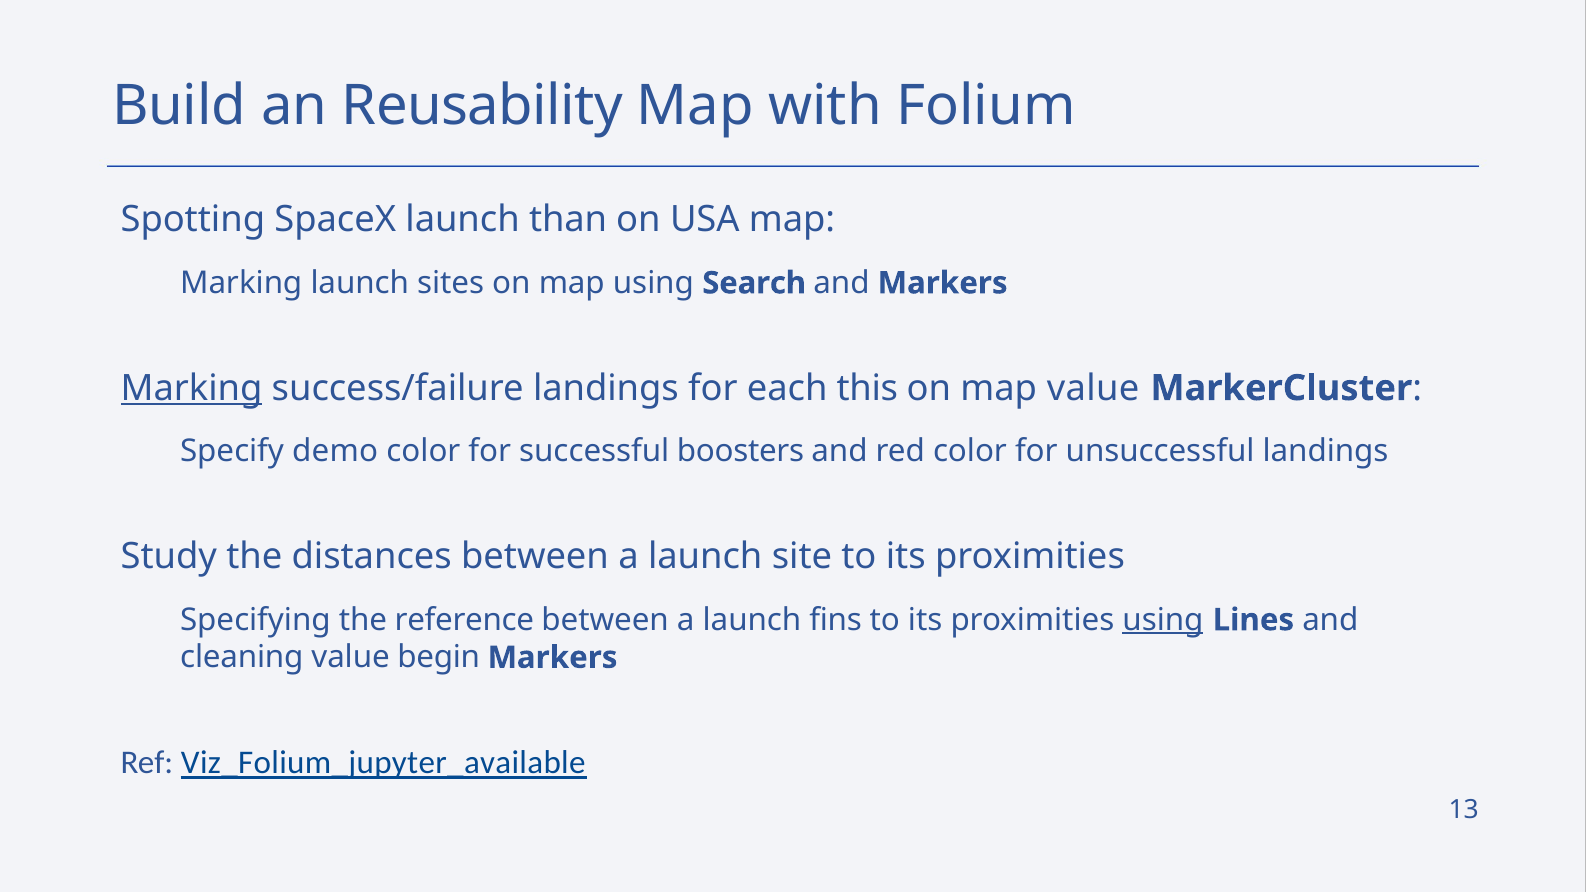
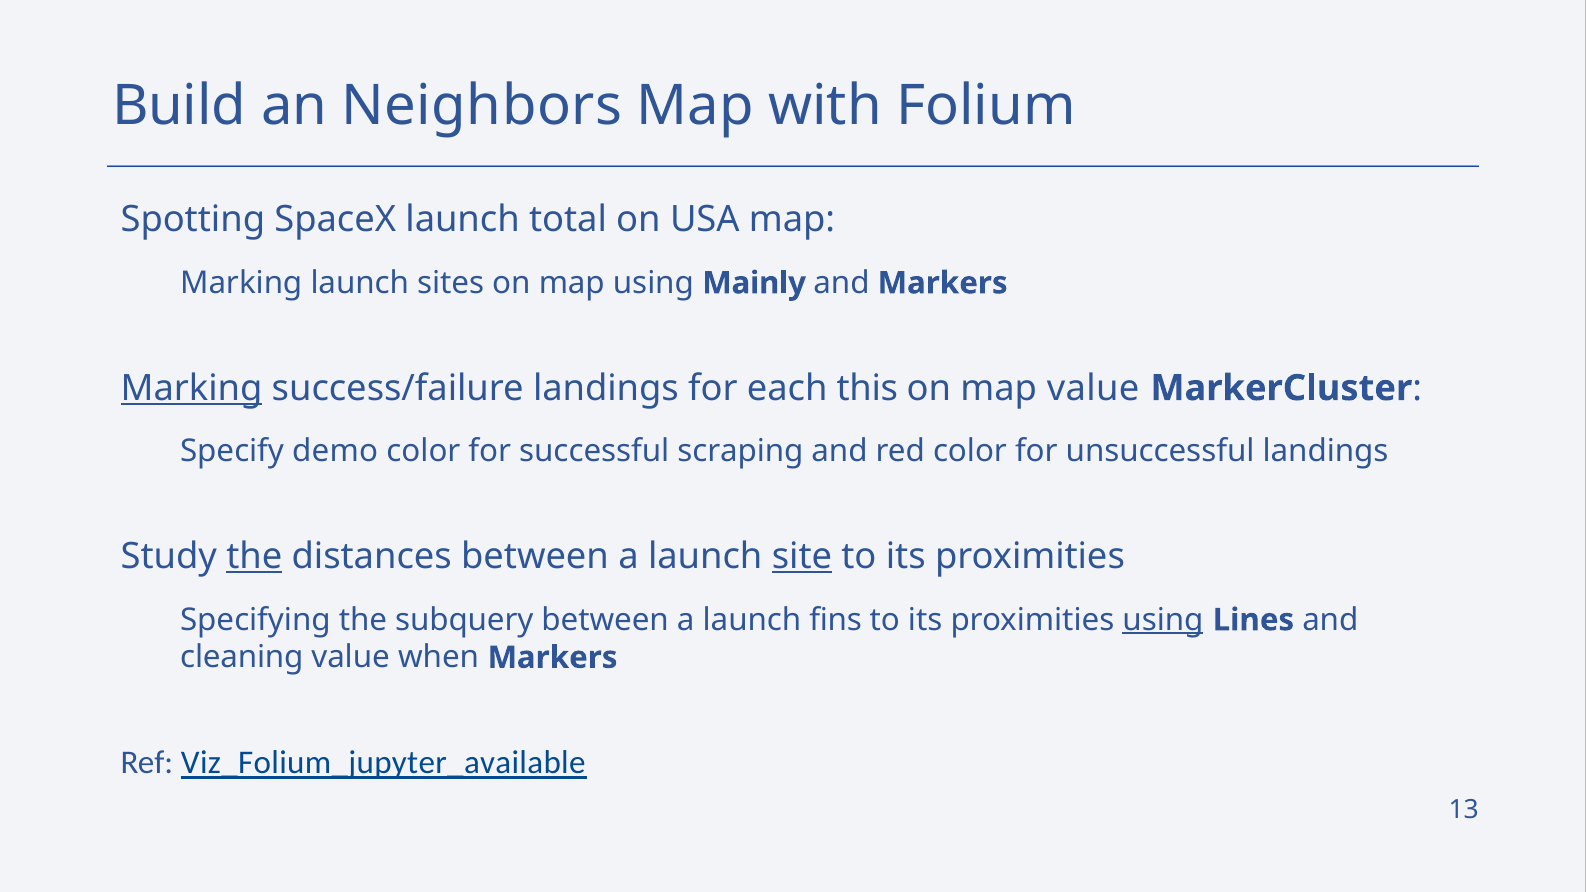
Reusability: Reusability -> Neighbors (482, 106)
than: than -> total (568, 220)
Search: Search -> Mainly (754, 283)
boosters: boosters -> scraping (740, 452)
the underline: none -> present (254, 557)
site underline: none -> present (802, 557)
reference: reference -> subquery (464, 620)
begin: begin -> when (439, 658)
